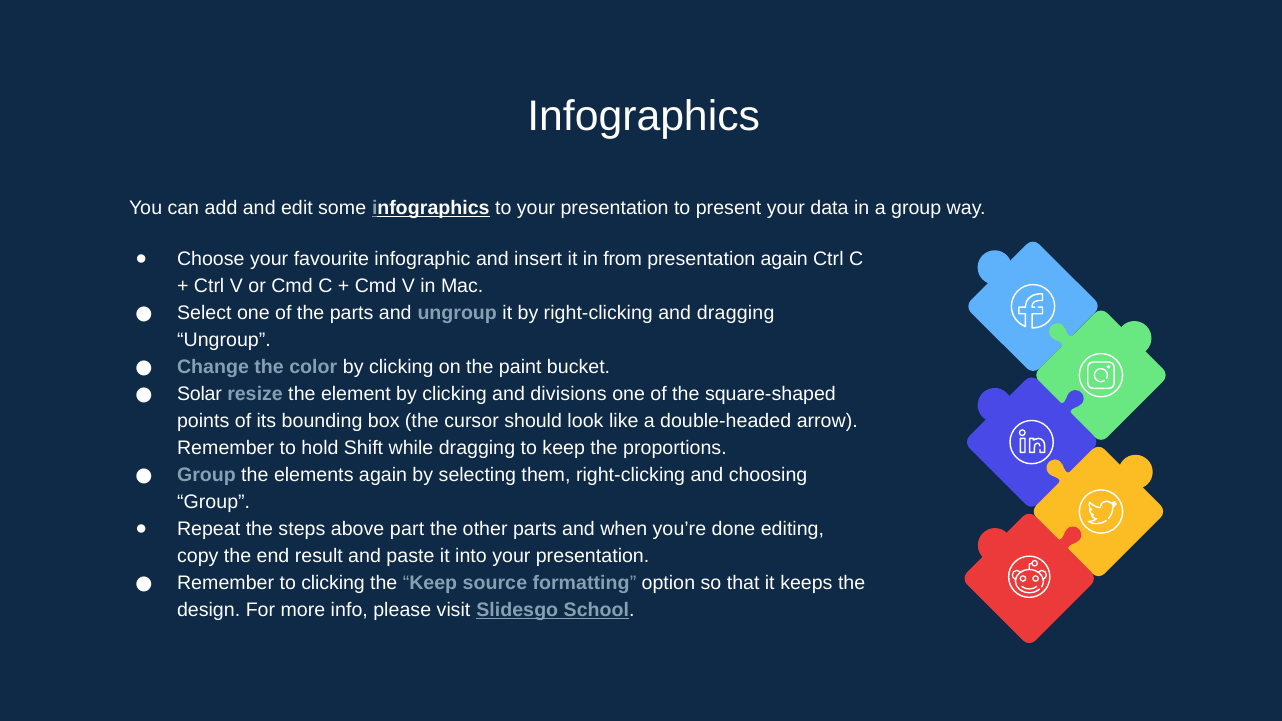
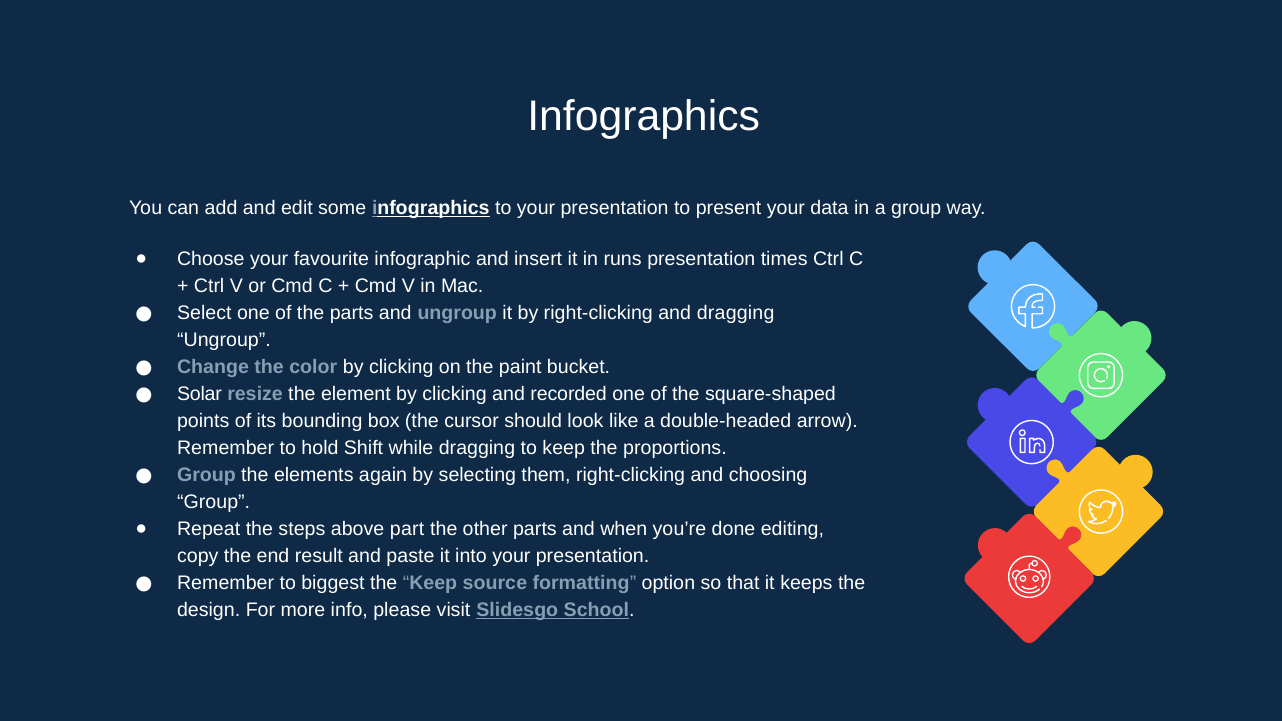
from: from -> runs (623, 259)
presentation again: again -> times (784, 259)
divisions: divisions -> recorded (569, 394)
to clicking: clicking -> biggest (333, 583)
